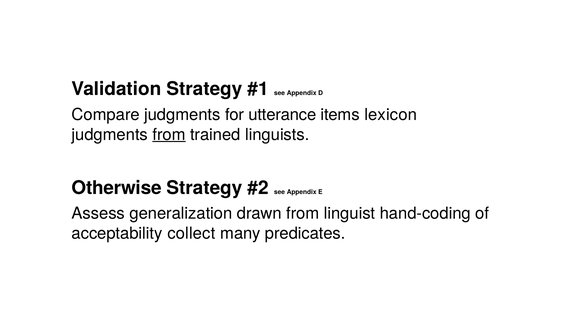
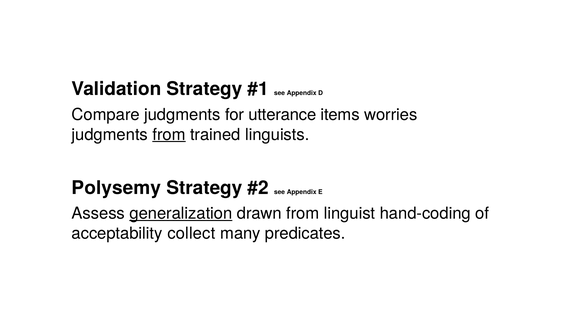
lexicon: lexicon -> worries (391, 115)
Otherwise: Otherwise -> Polysemy (116, 188)
generalization underline: none -> present (181, 214)
